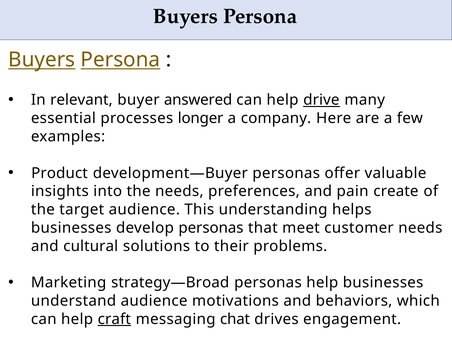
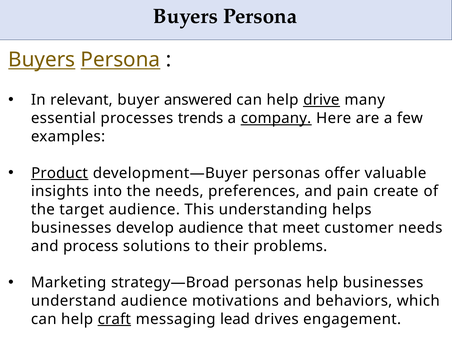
longer: longer -> trends (201, 118)
company underline: none -> present (276, 118)
Product underline: none -> present (60, 173)
develop personas: personas -> audience (211, 228)
cultural: cultural -> process (91, 246)
chat: chat -> lead (235, 319)
